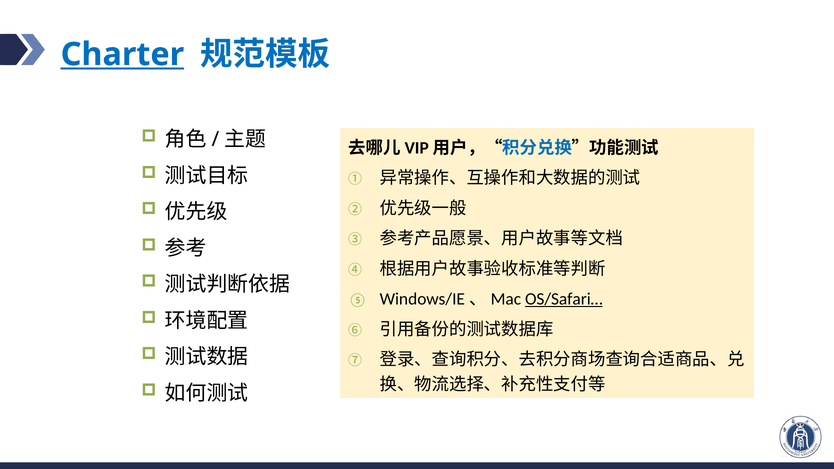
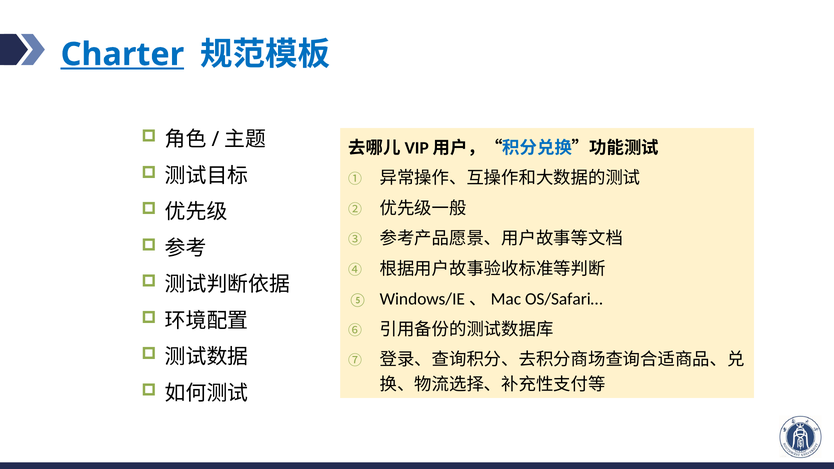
OS/Safari… underline: present -> none (564, 299)
